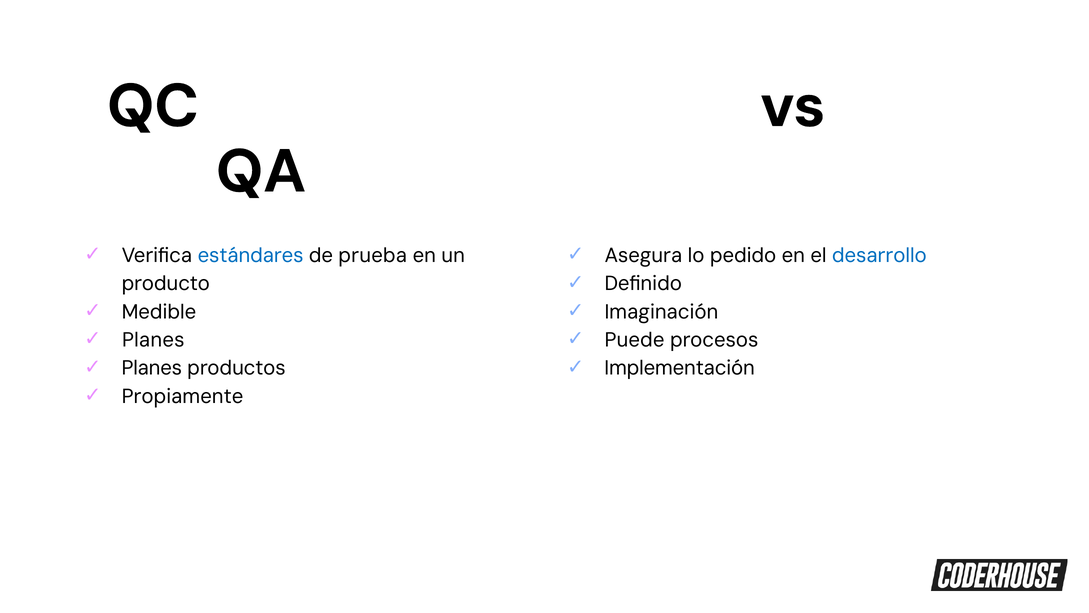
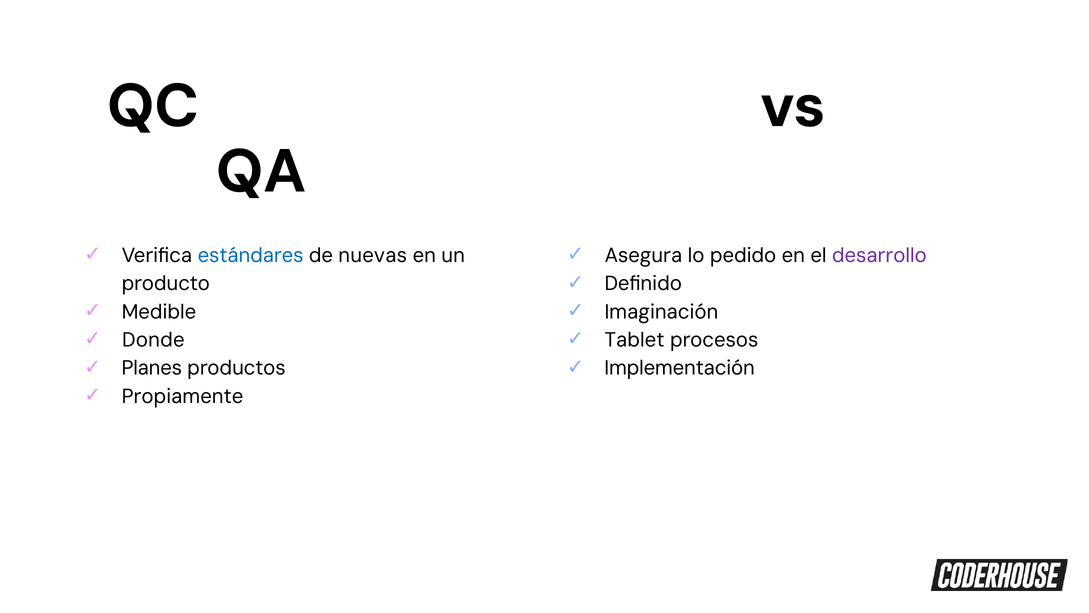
prueba: prueba -> nuevas (373, 255)
desarrollo colour: blue -> purple (879, 255)
Planes: Planes -> Donde (153, 340)
Puede: Puede -> Tablet (635, 340)
